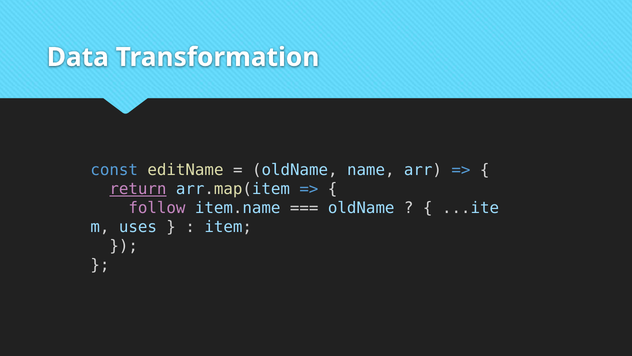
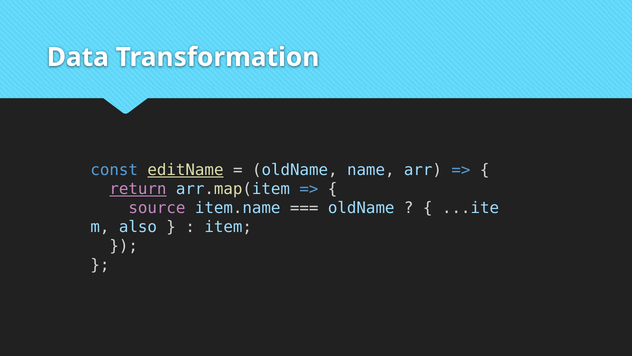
editName underline: none -> present (185, 170)
follow: follow -> source (157, 208)
uses: uses -> also (138, 227)
